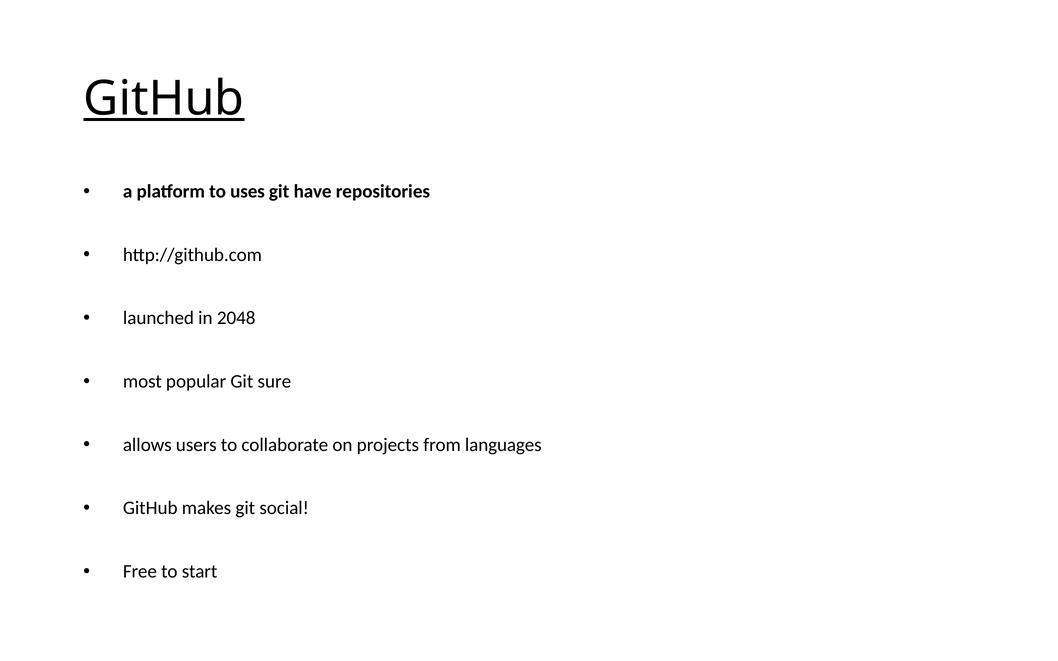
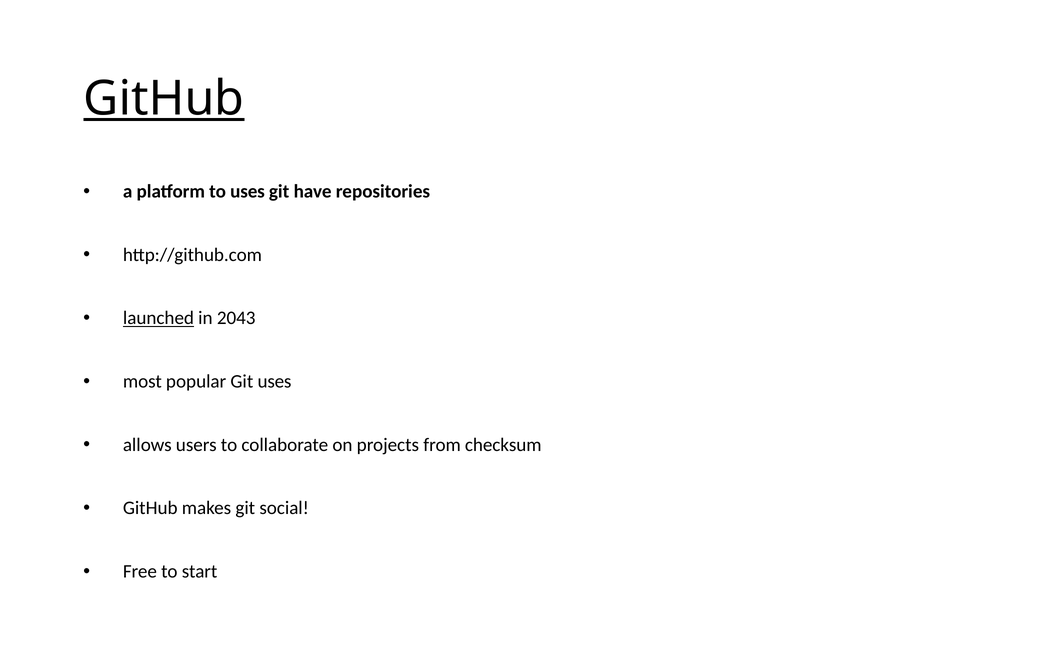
launched underline: none -> present (158, 318)
2048: 2048 -> 2043 (236, 318)
Git sure: sure -> uses (274, 382)
languages: languages -> checksum (503, 445)
